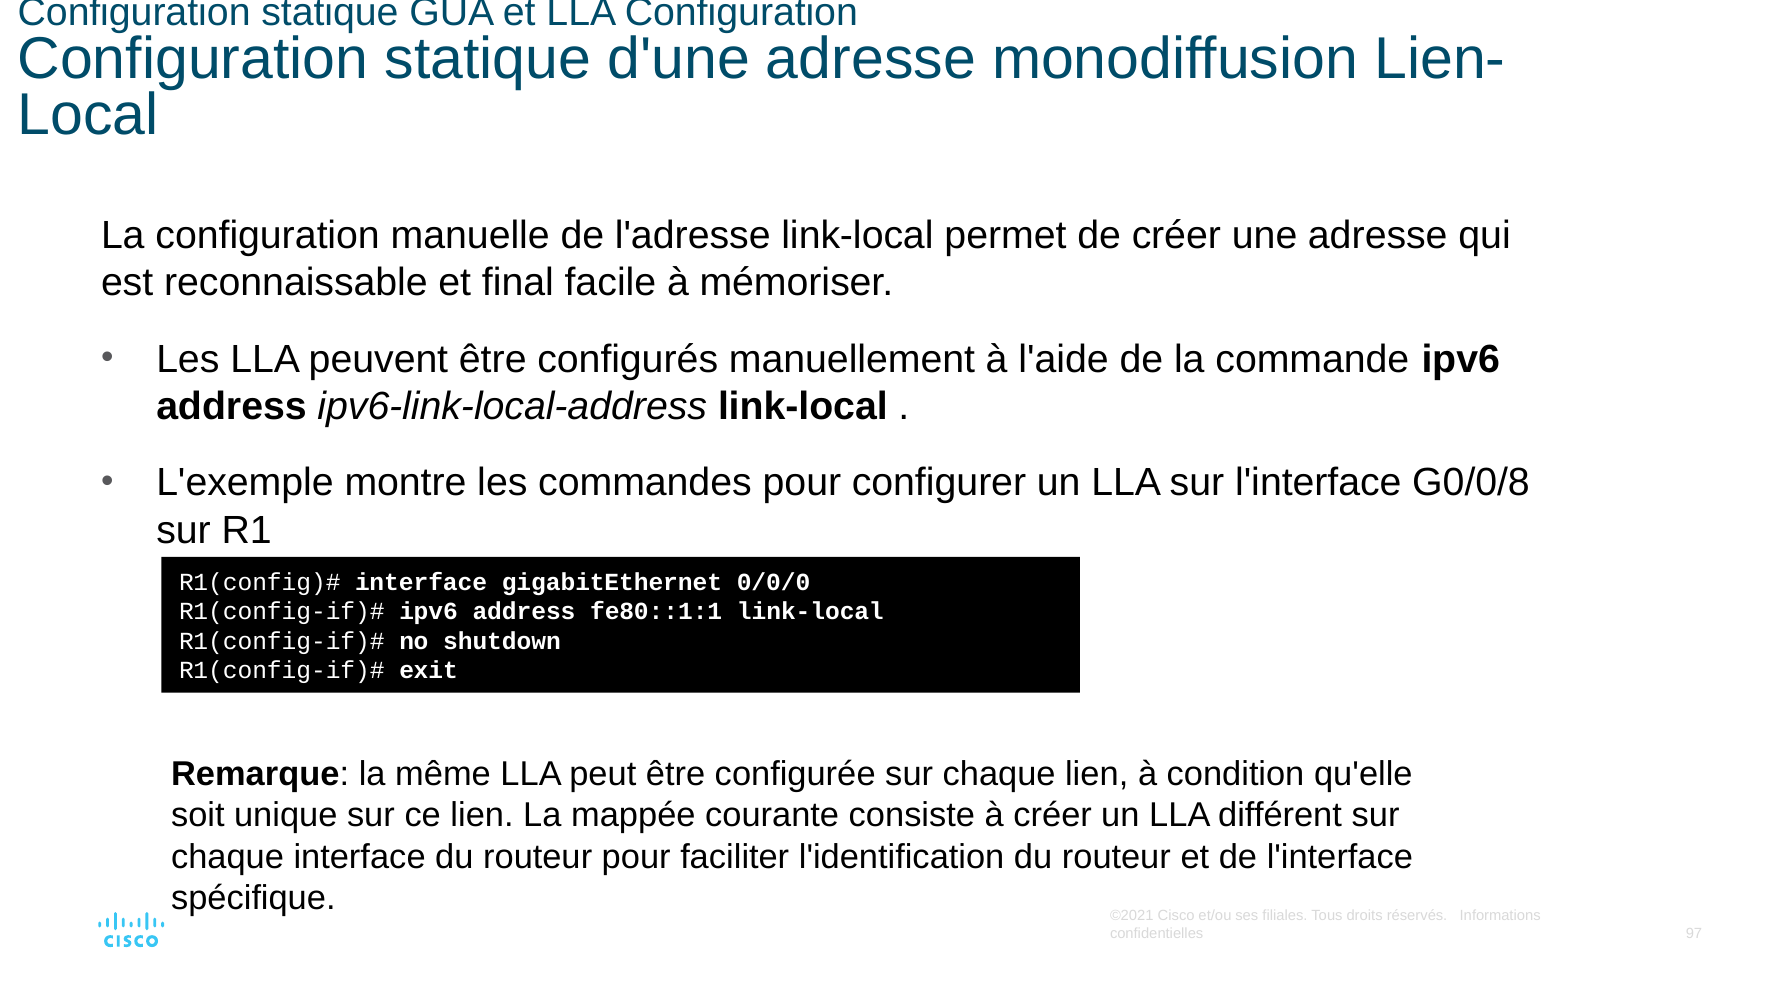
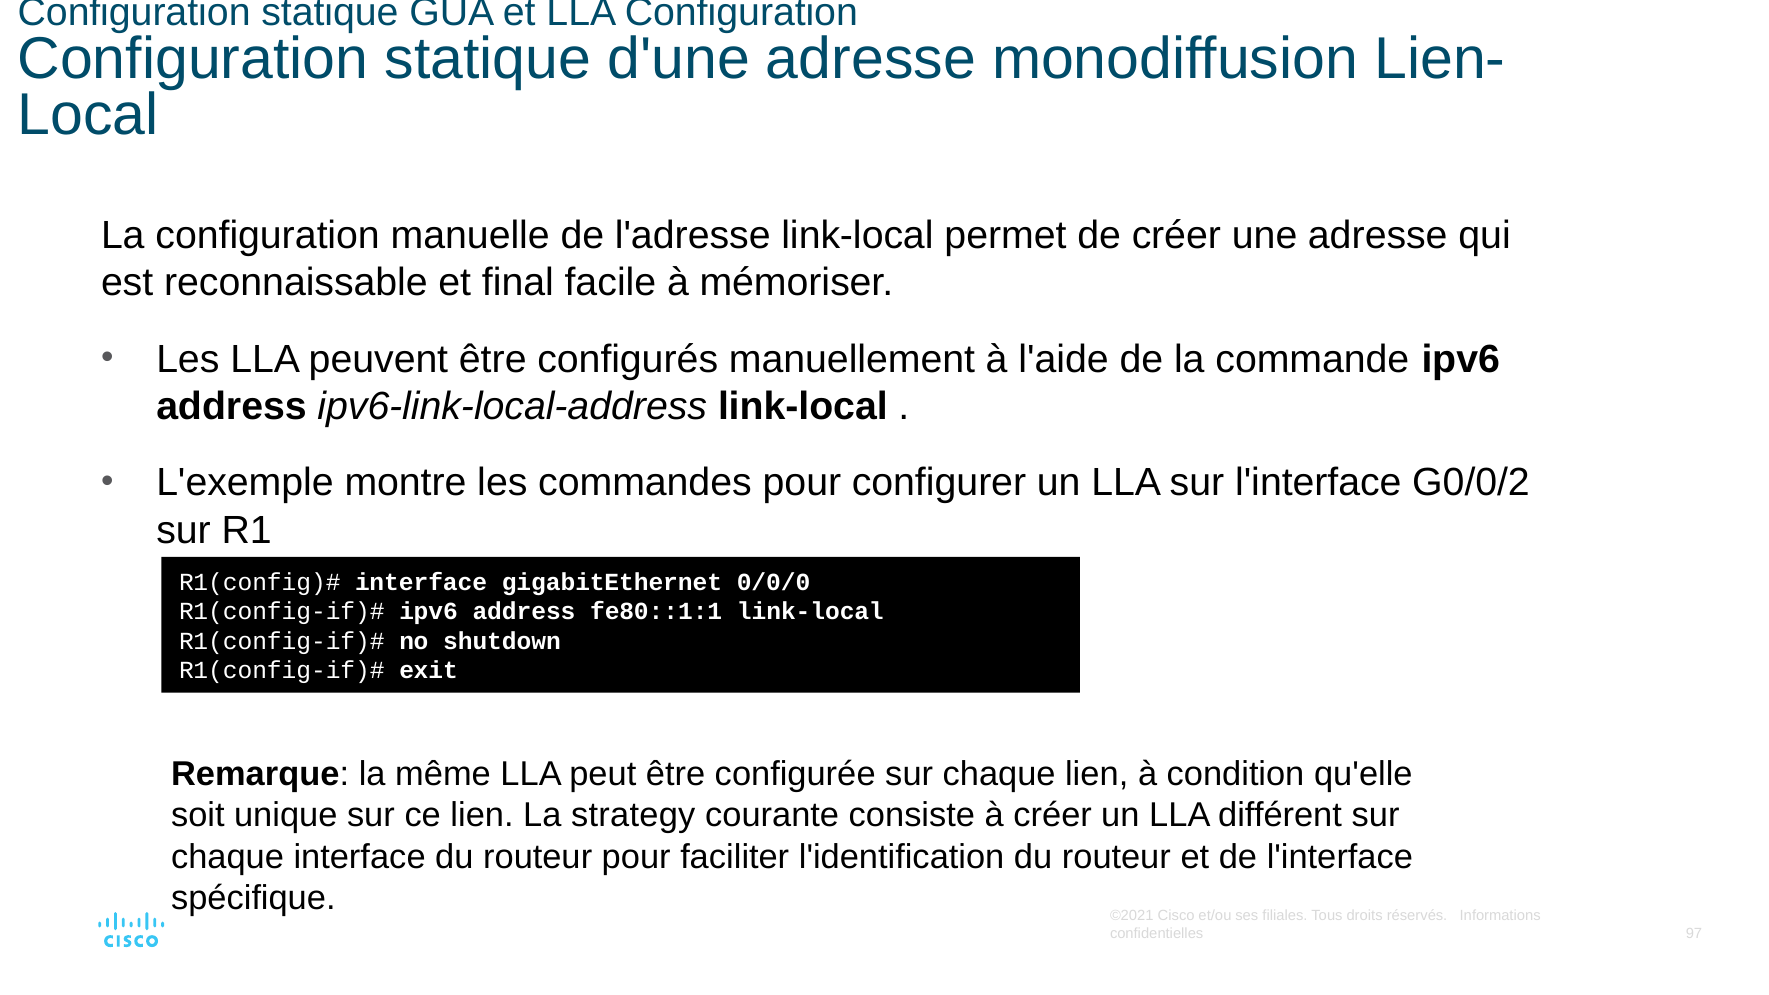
G0/0/8: G0/0/8 -> G0/0/2 (1471, 483)
mappée: mappée -> strategy (633, 815)
